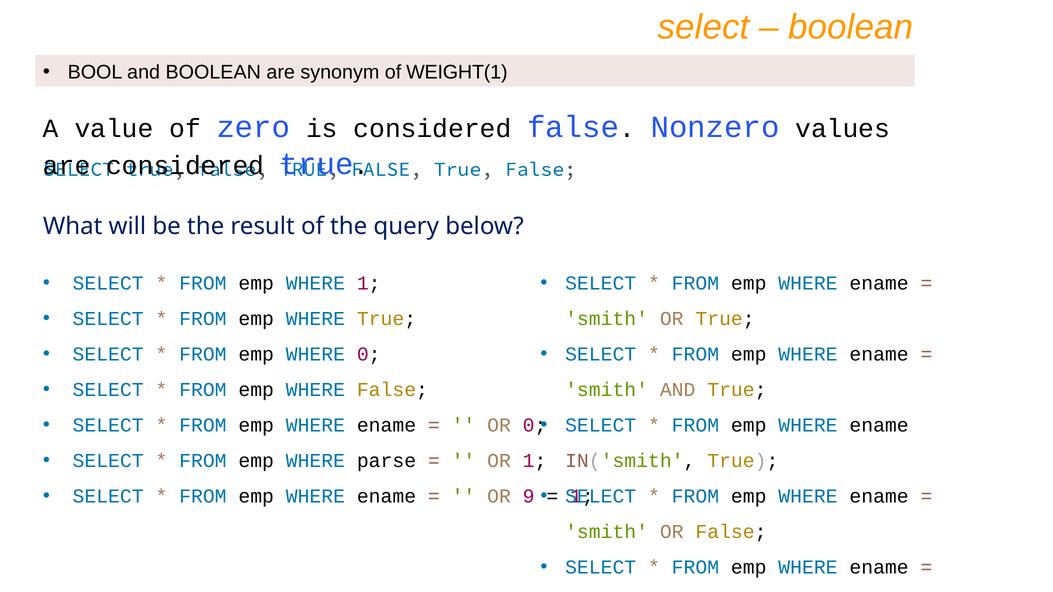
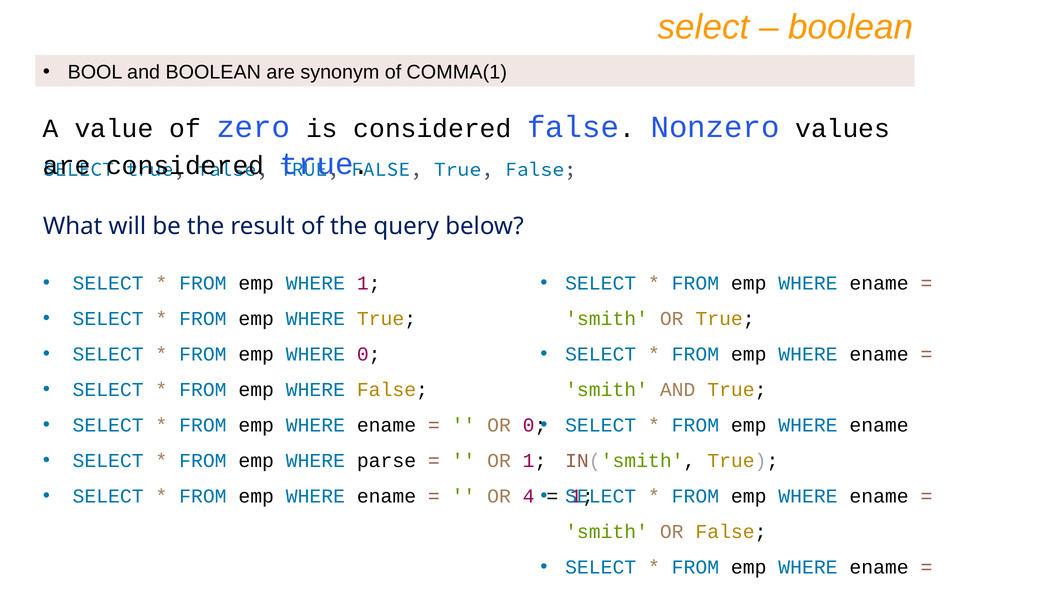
WEIGHT(1: WEIGHT(1 -> COMMA(1 (457, 72)
9: 9 -> 4 (529, 496)
